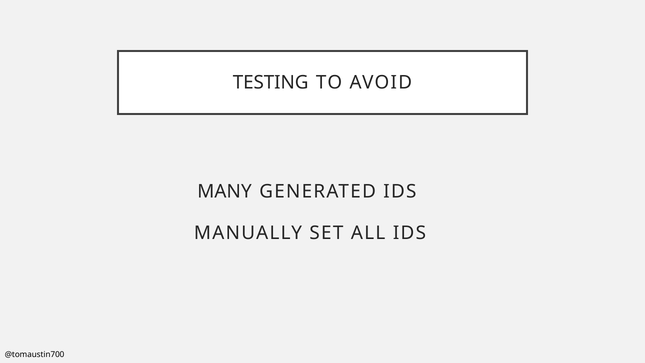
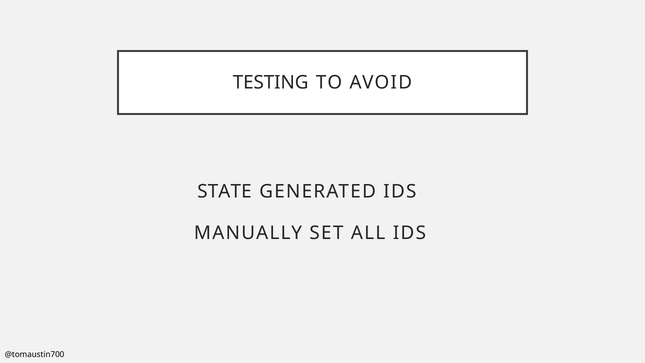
MANY: MANY -> STATE (224, 191)
